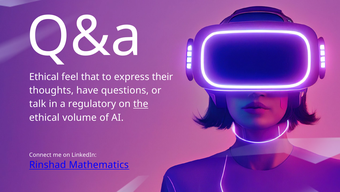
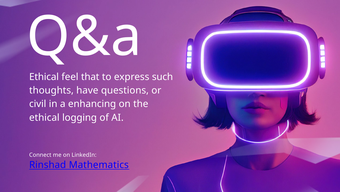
their: their -> such (162, 76)
talk: talk -> civil (38, 104)
regulatory: regulatory -> enhancing (92, 104)
the underline: present -> none (141, 104)
volume: volume -> logging (80, 117)
